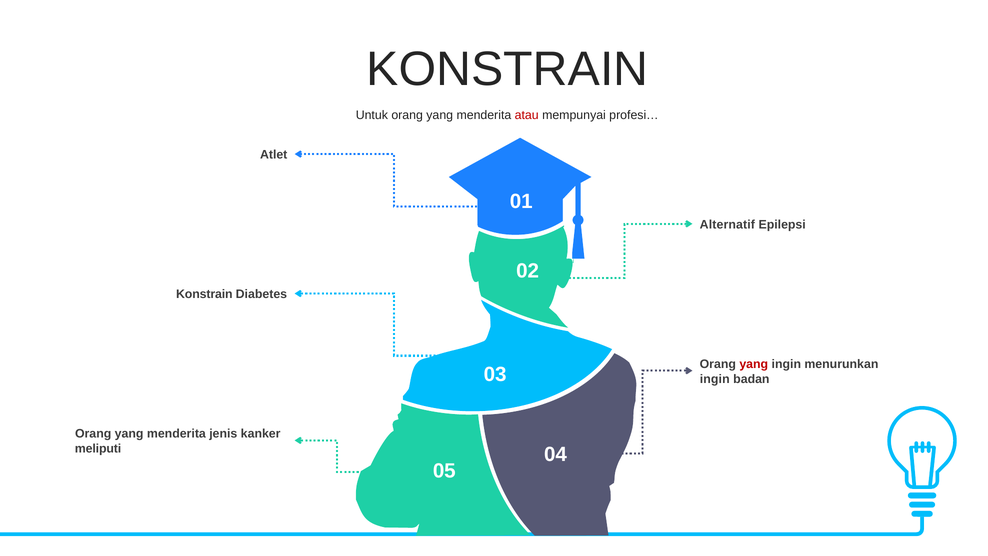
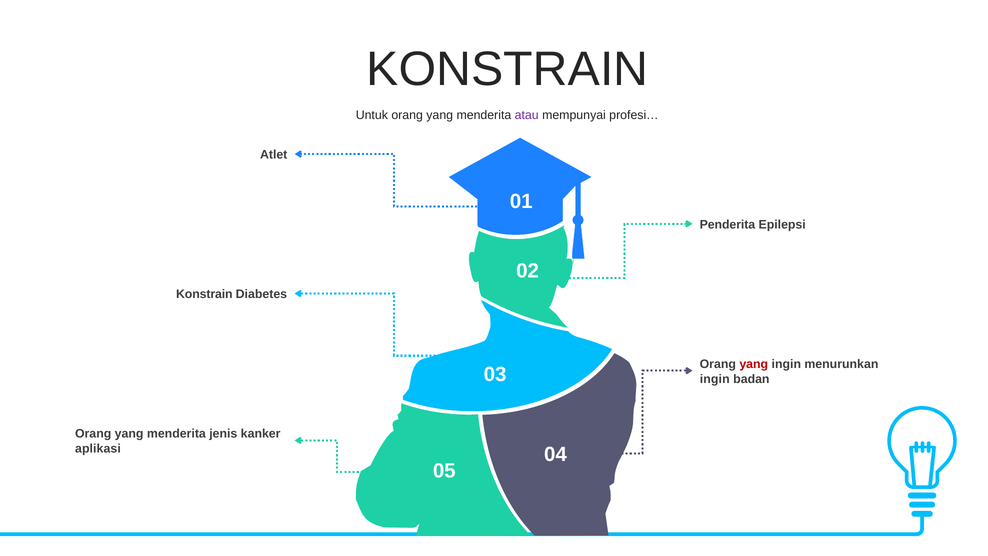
atau colour: red -> purple (527, 115)
Alternatif: Alternatif -> Penderita (727, 225)
meliputi: meliputi -> aplikasi (98, 448)
